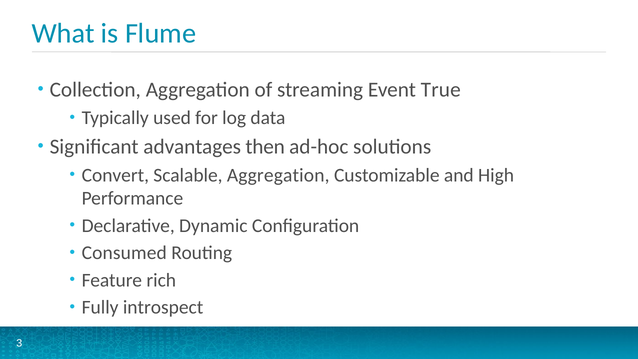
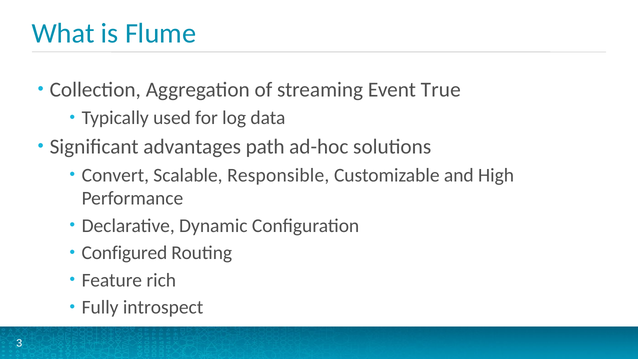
then: then -> path (265, 147)
Scalable Aggregation: Aggregation -> Responsible (278, 175)
Consumed: Consumed -> Configured (124, 253)
